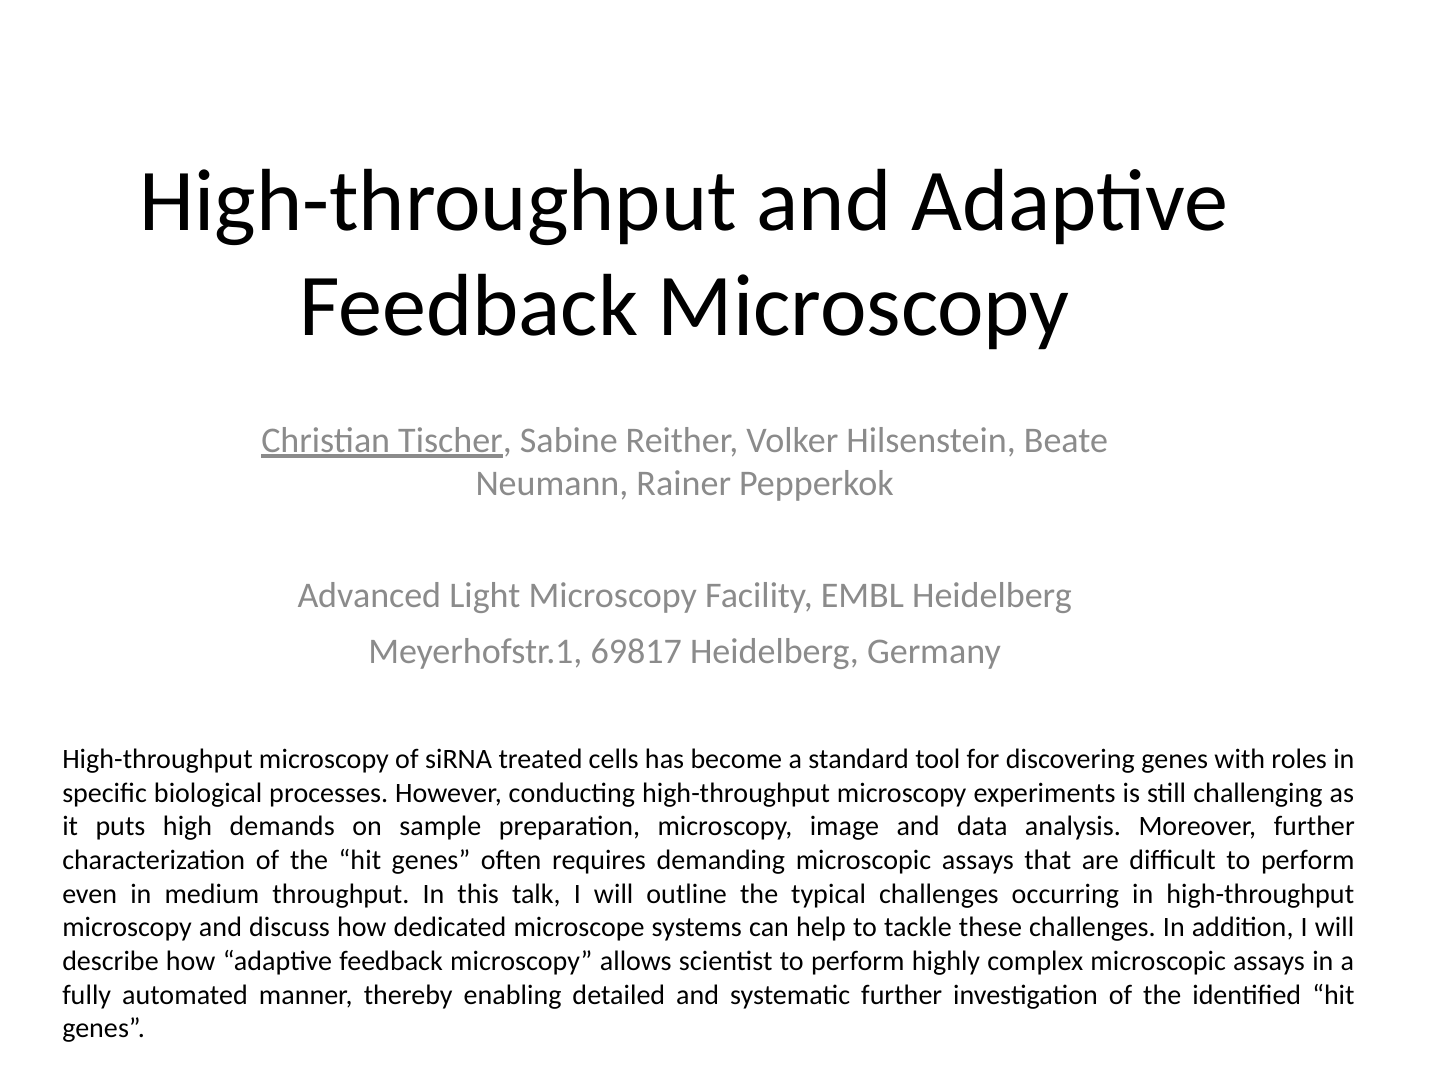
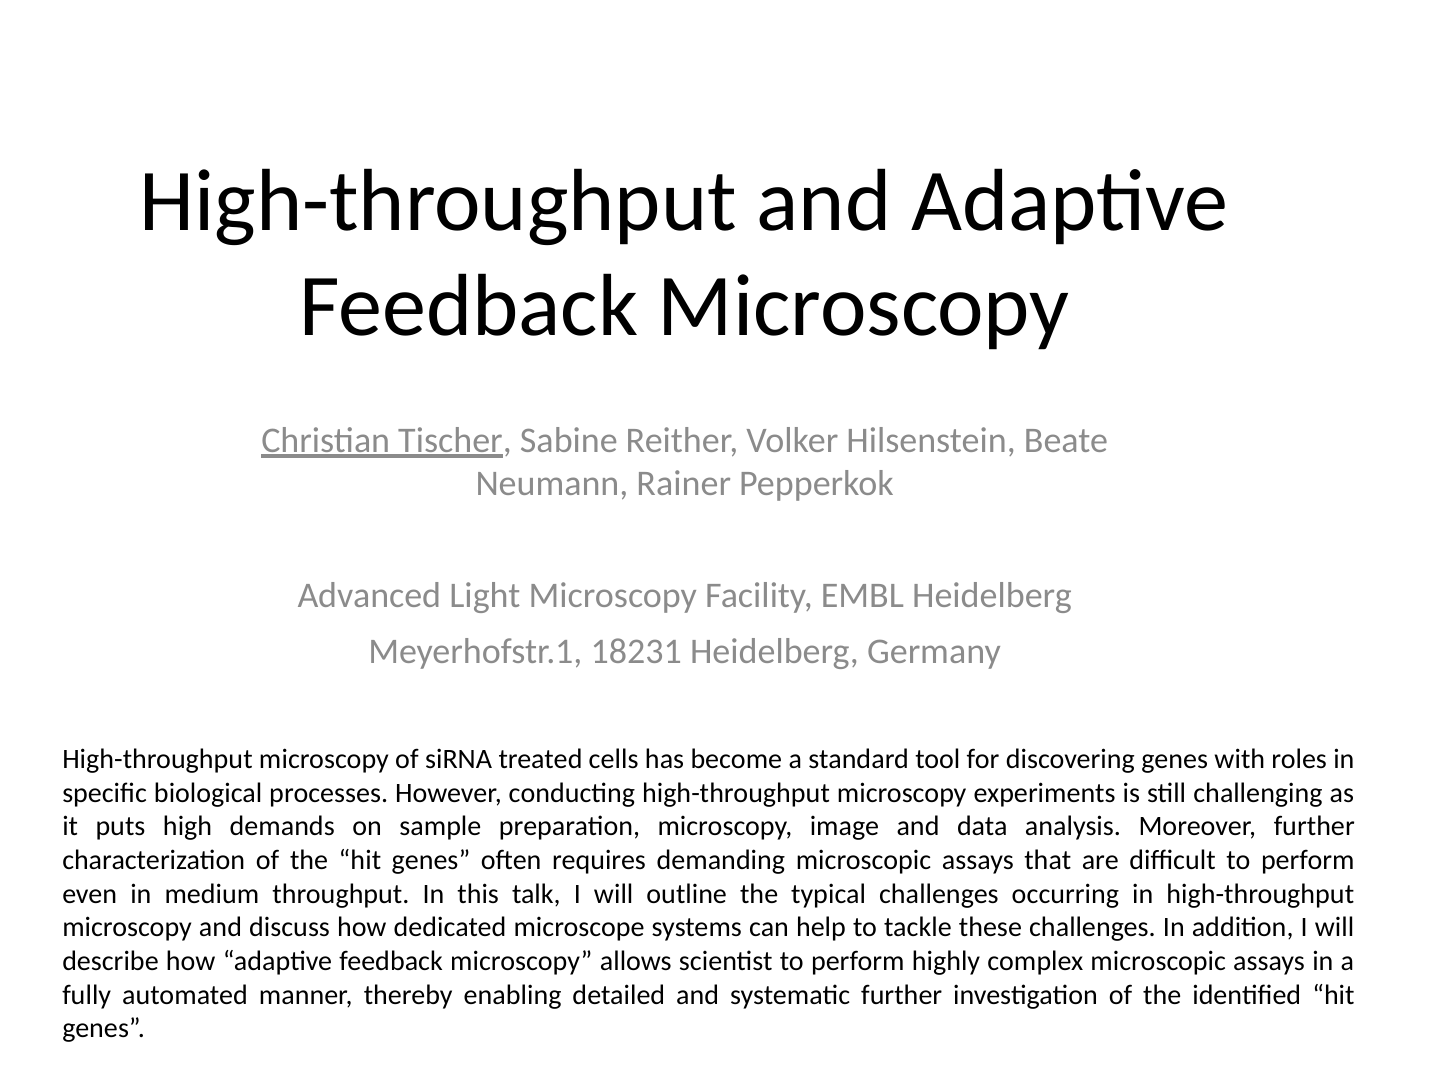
69817: 69817 -> 18231 (636, 651)
